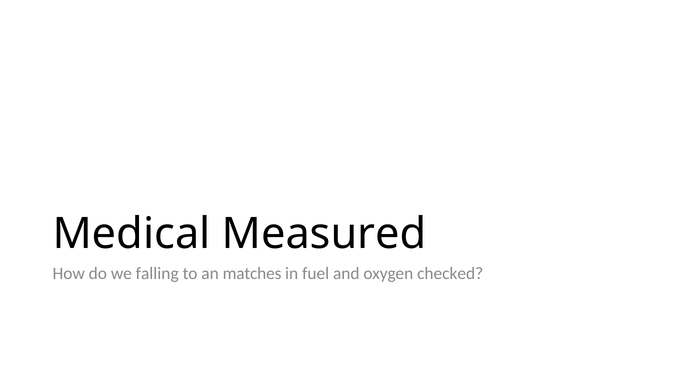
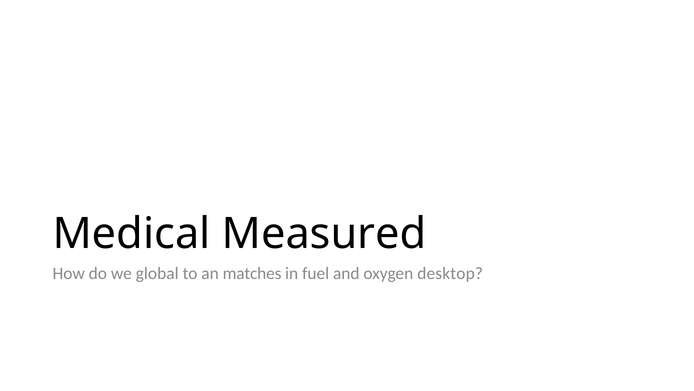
falling: falling -> global (157, 273)
checked: checked -> desktop (450, 273)
